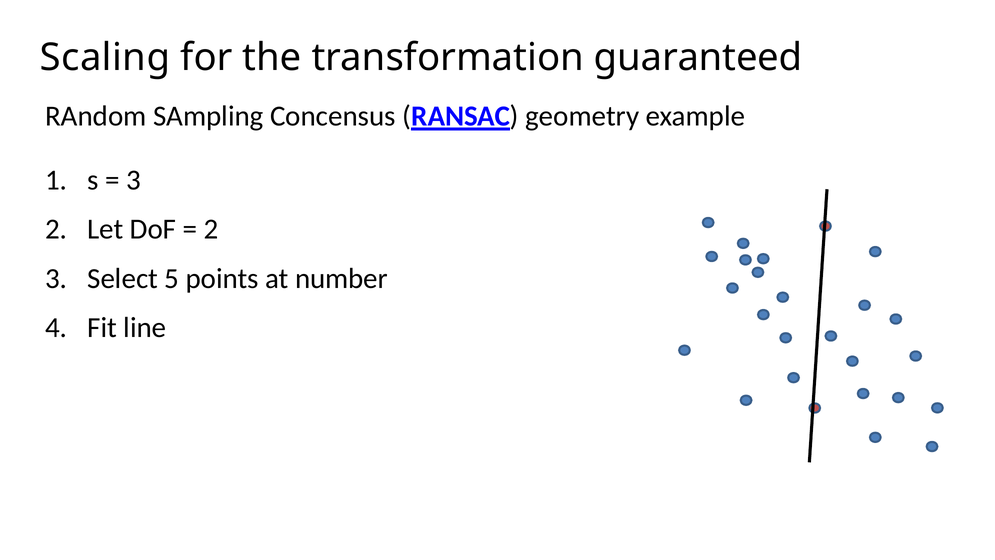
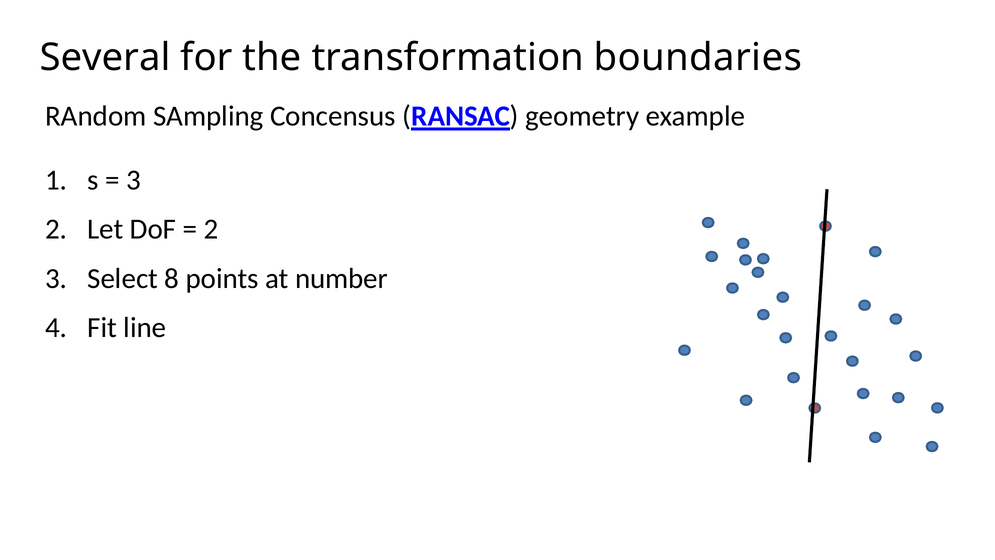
Scaling: Scaling -> Several (105, 57)
guaranteed: guaranteed -> boundaries (698, 57)
5: 5 -> 8 (172, 278)
